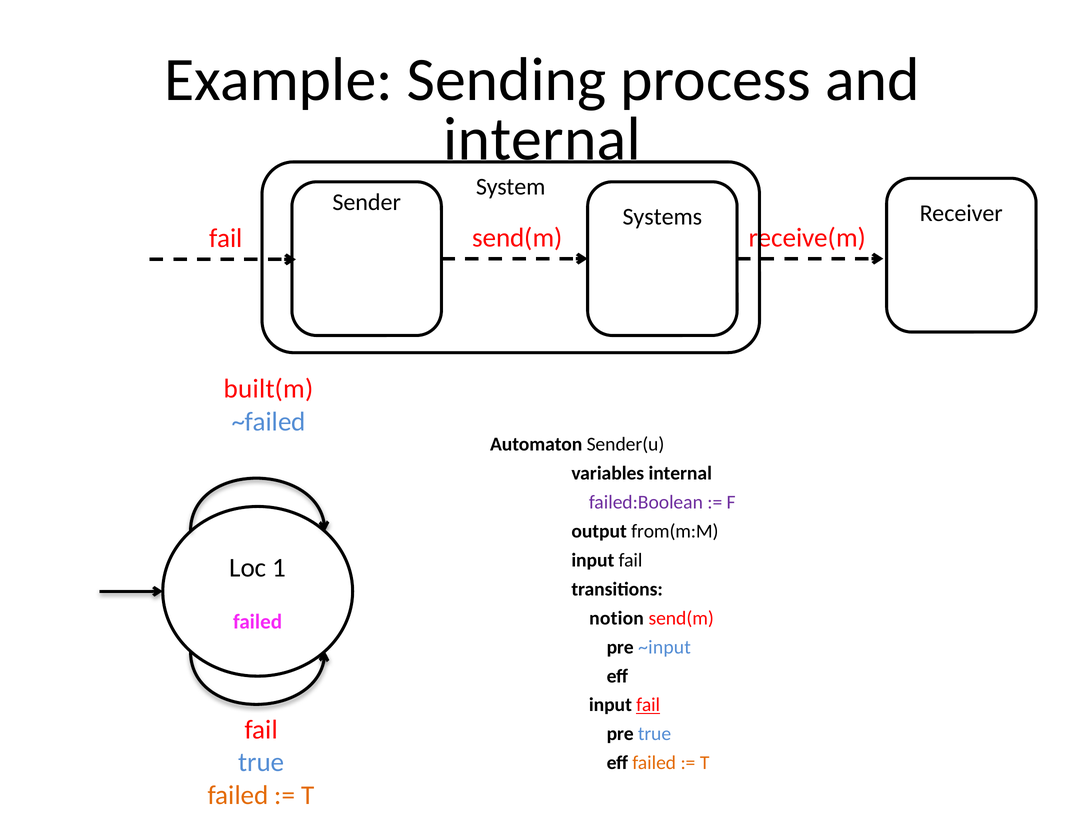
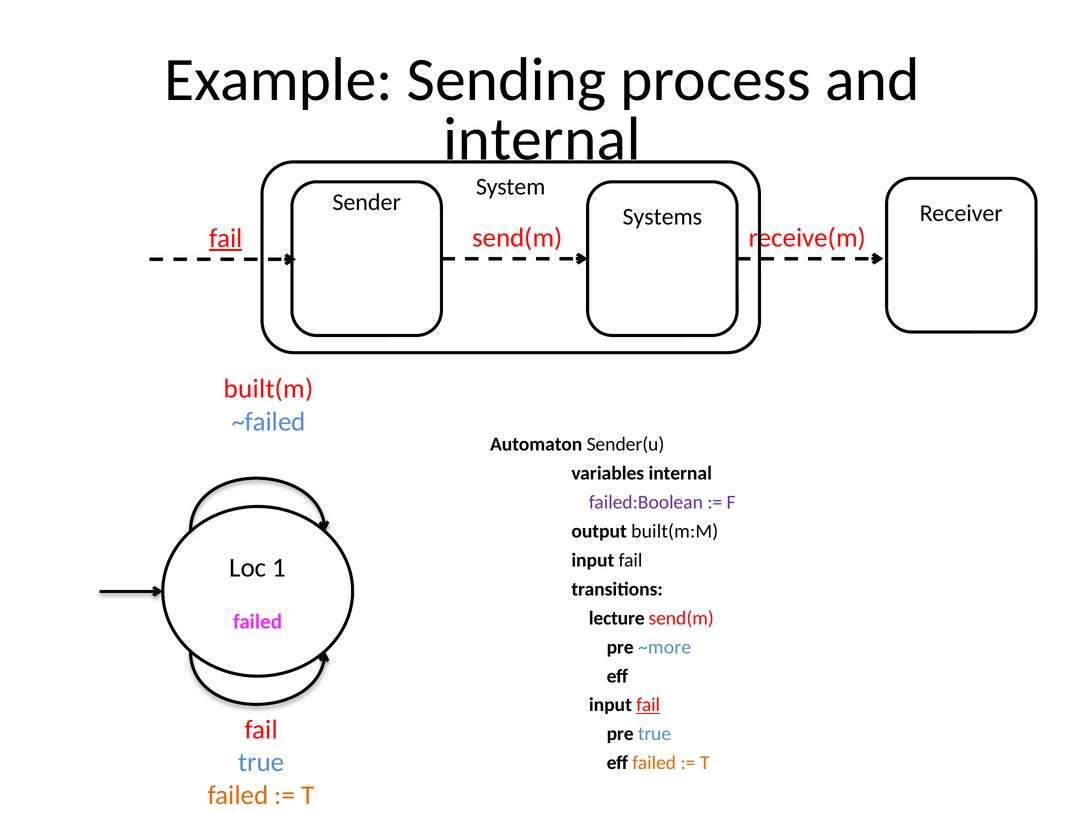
fail underline: none -> present (226, 238)
from(m:M: from(m:M -> built(m:M (675, 531)
notion: notion -> lecture (617, 618)
~input: ~input -> ~more (665, 647)
